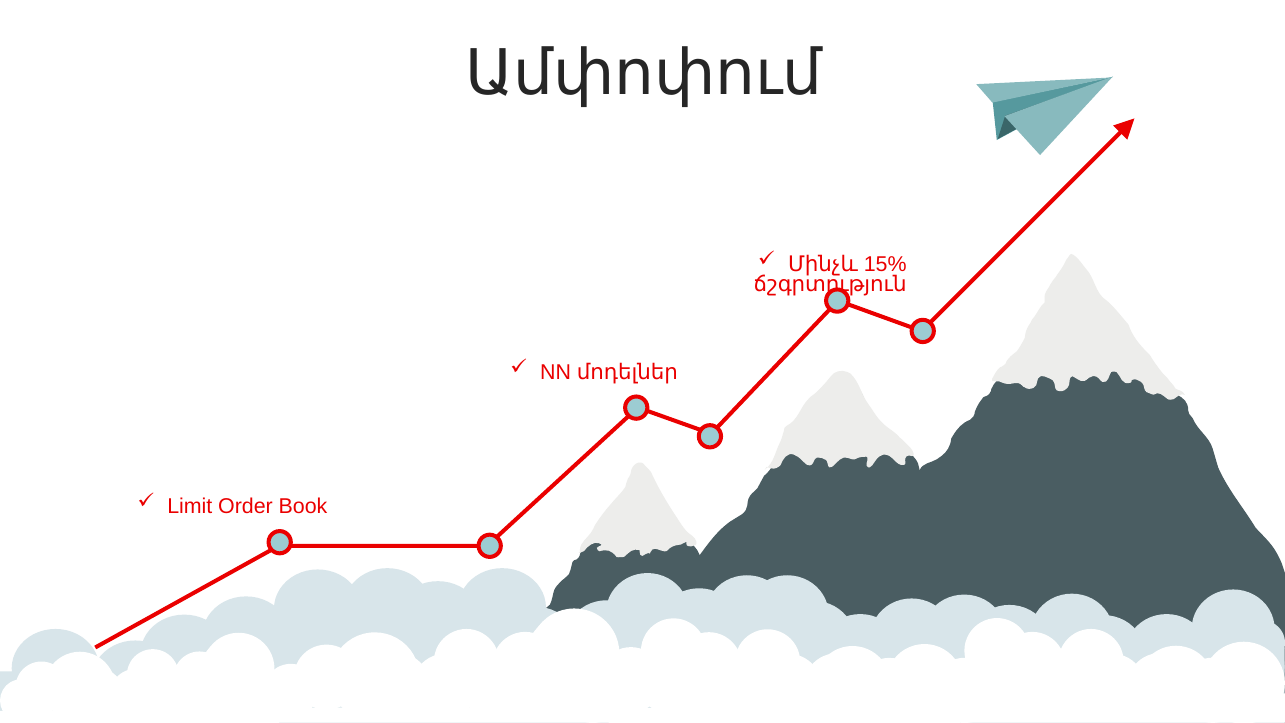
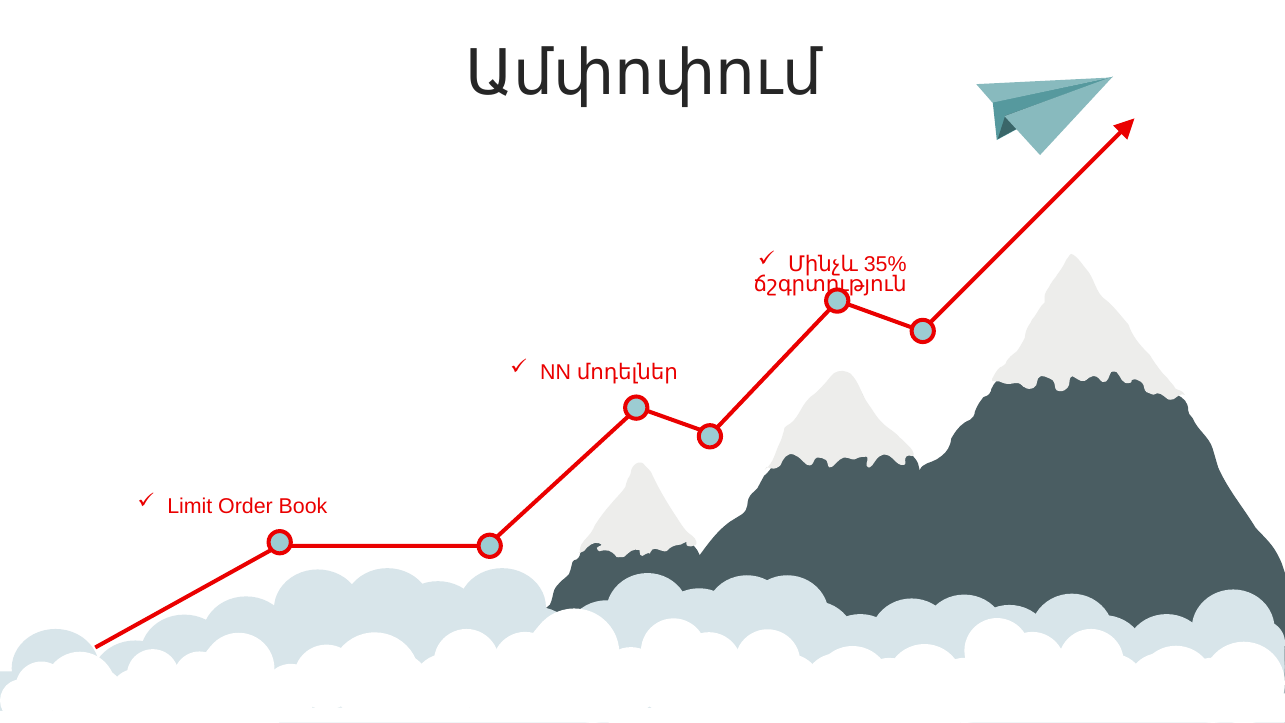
15%: 15% -> 35% (885, 264)
